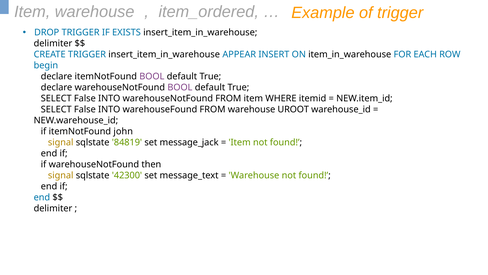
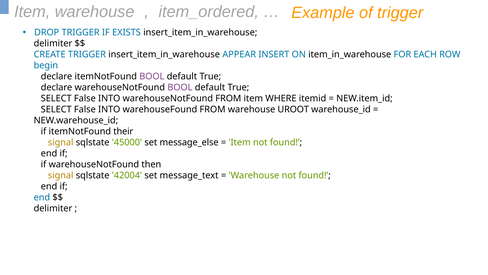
john: john -> their (123, 131)
84819: 84819 -> 45000 (127, 142)
message_jack: message_jack -> message_else (189, 142)
42300: 42300 -> 42004 (127, 175)
